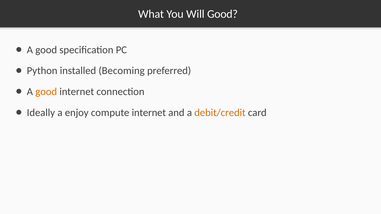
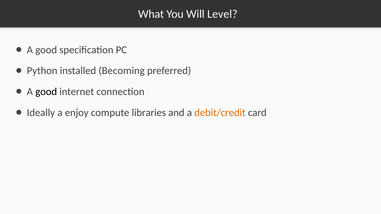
Will Good: Good -> Level (222, 14)
good colour: orange -> black (46, 92)
compute internet: internet -> libraries (149, 113)
